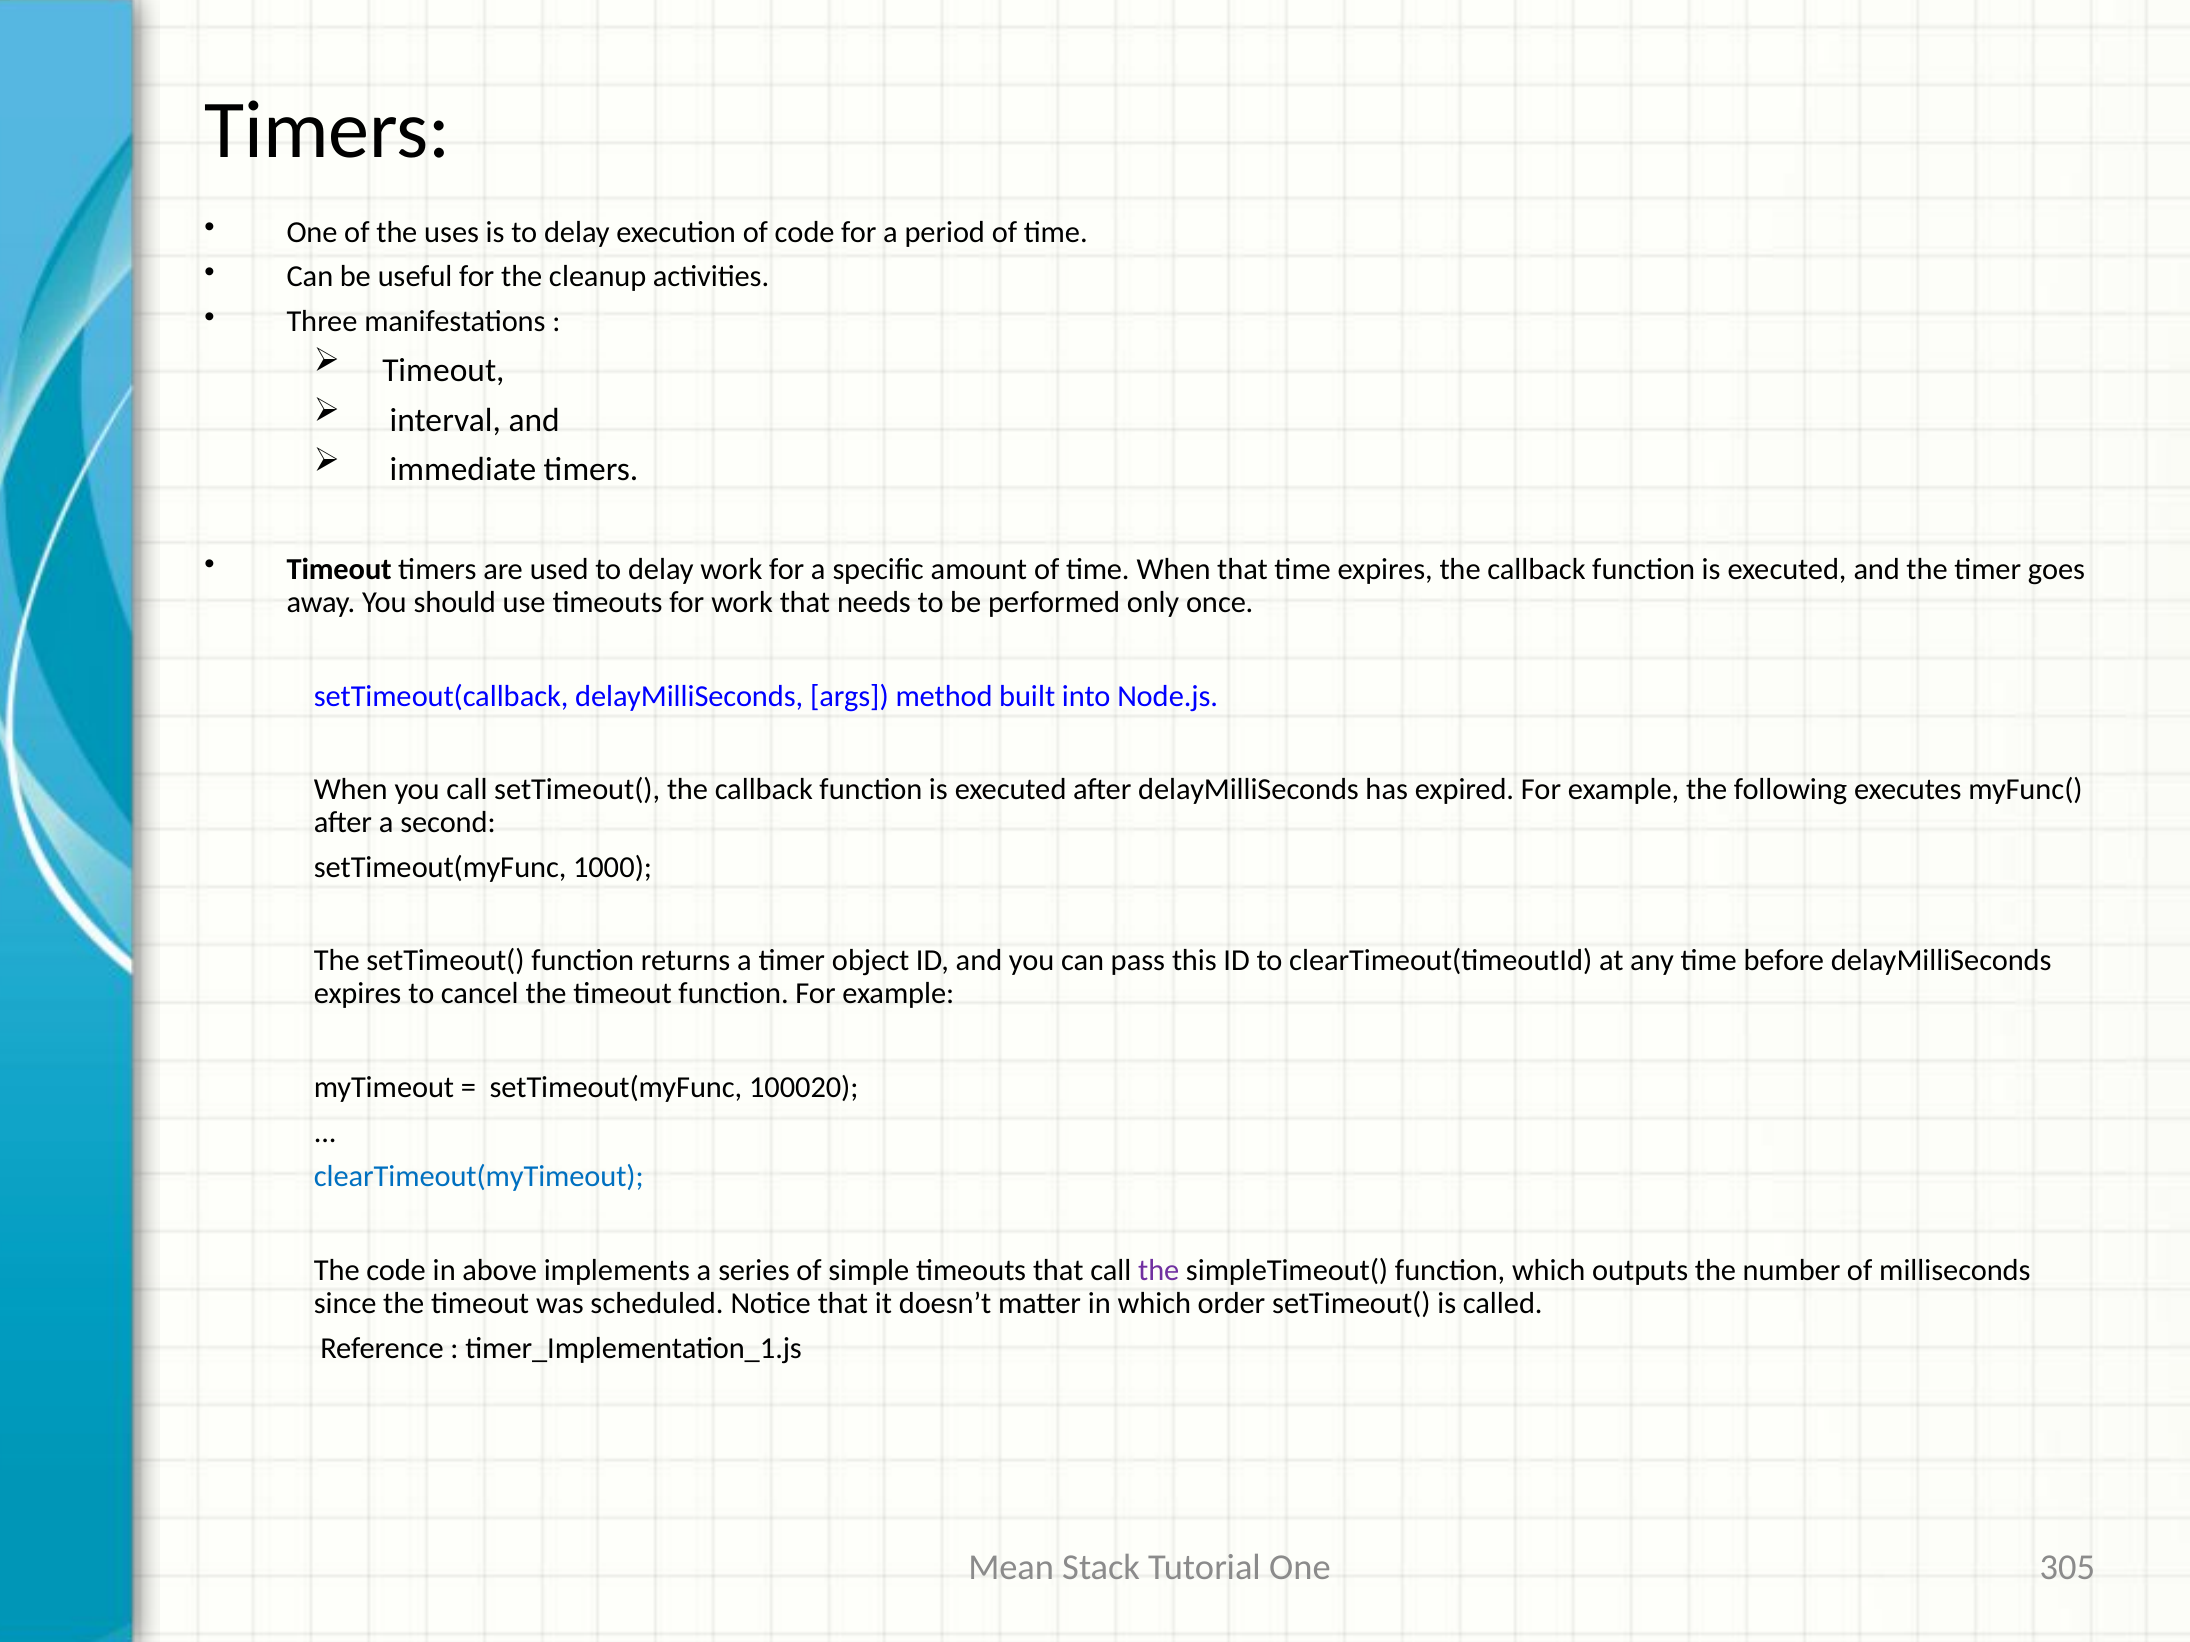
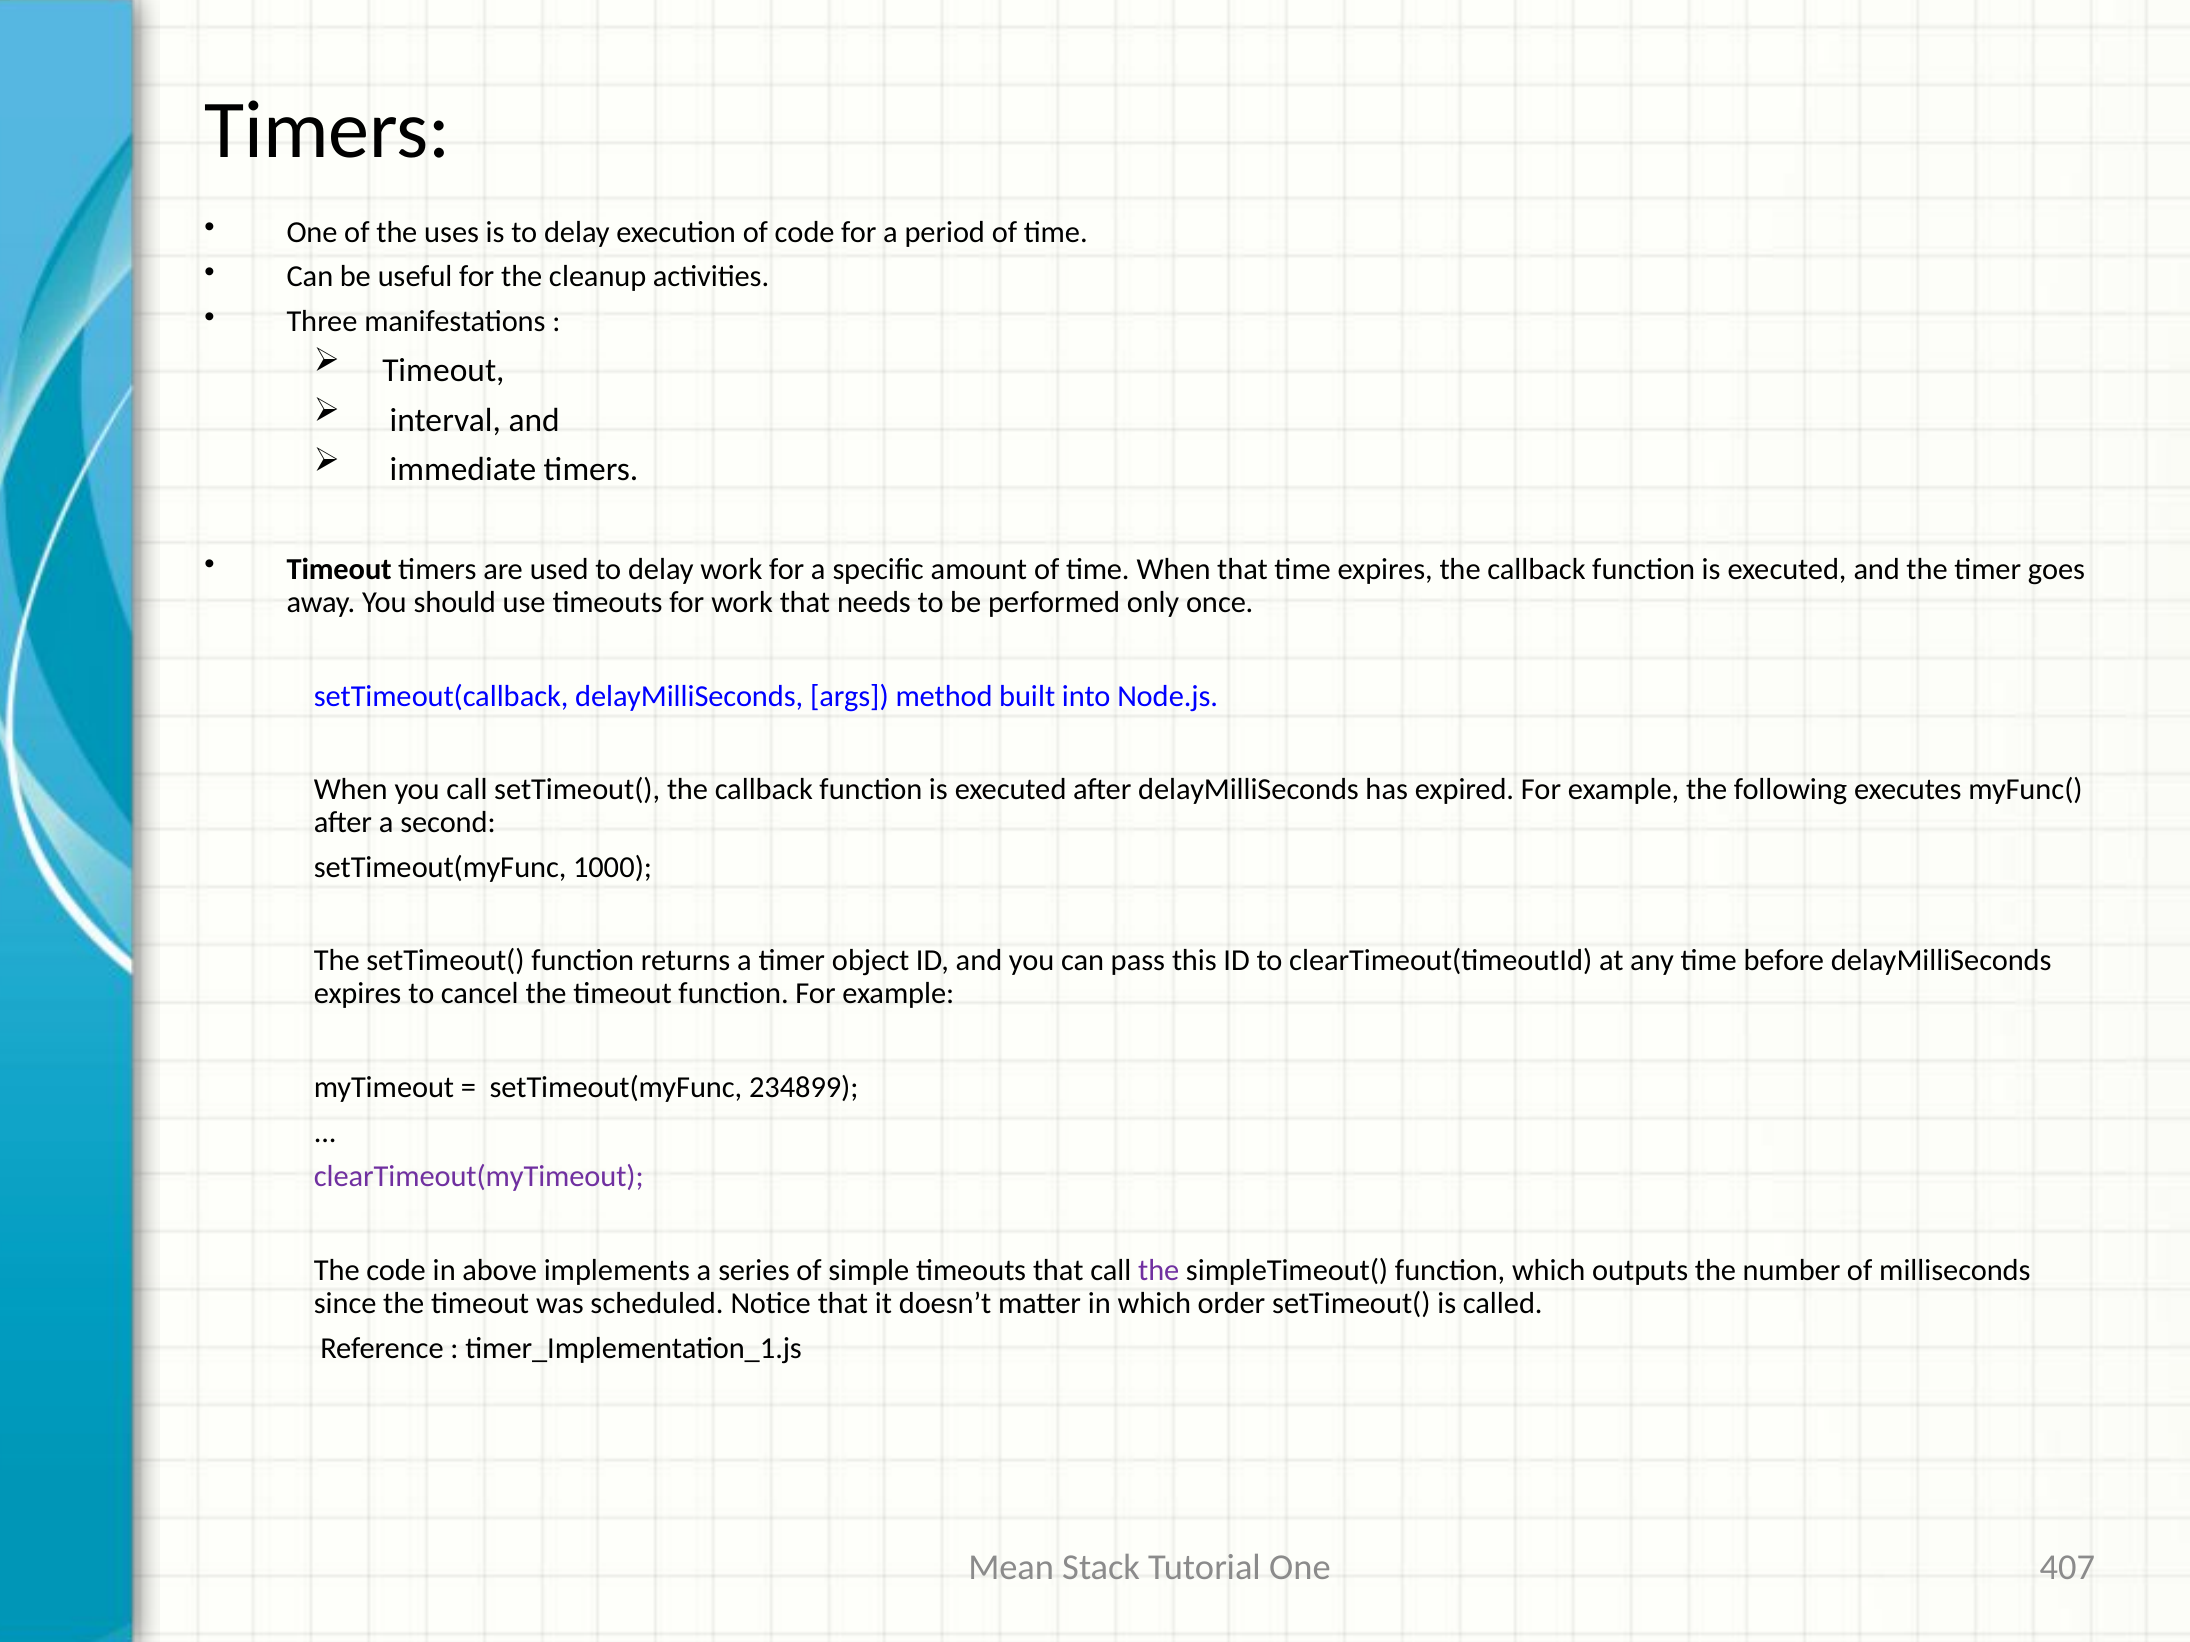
100020: 100020 -> 234899 (804, 1087)
clearTimeout(myTimeout colour: blue -> purple (479, 1177)
305: 305 -> 407 (2067, 1568)
